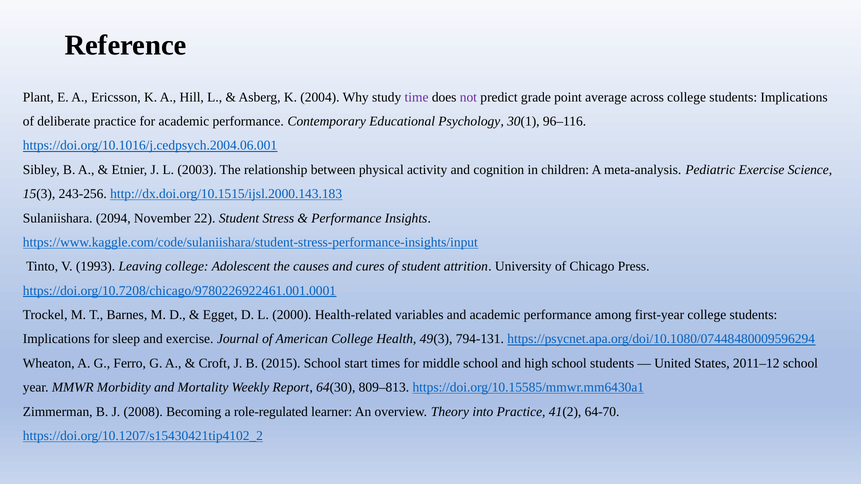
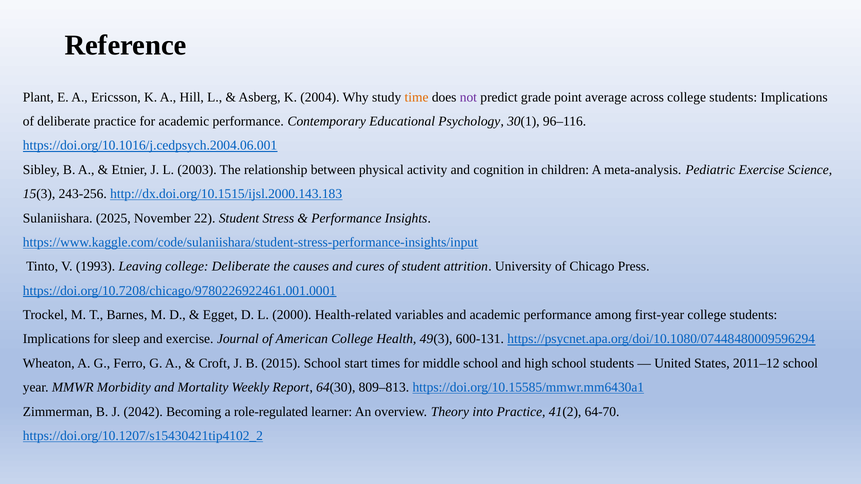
time colour: purple -> orange (417, 97)
2094: 2094 -> 2025 (113, 218)
college Adolescent: Adolescent -> Deliberate (241, 267)
794-131: 794-131 -> 600-131 (480, 339)
2008: 2008 -> 2042 (143, 412)
